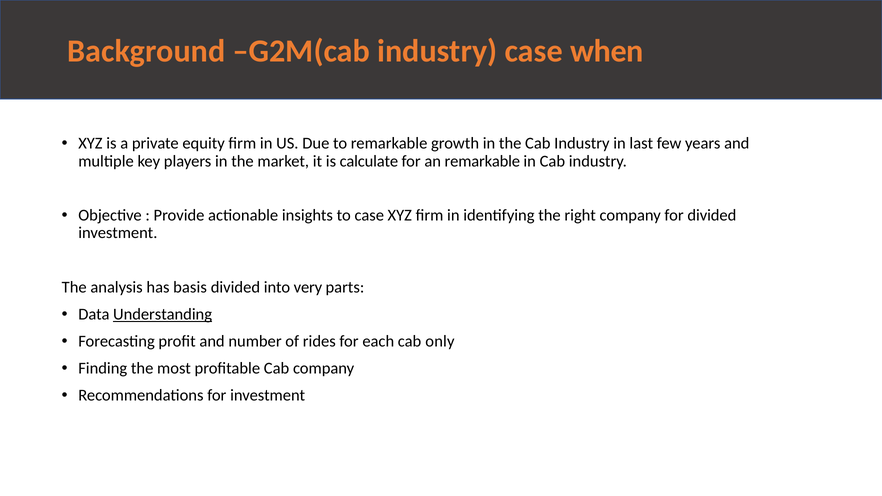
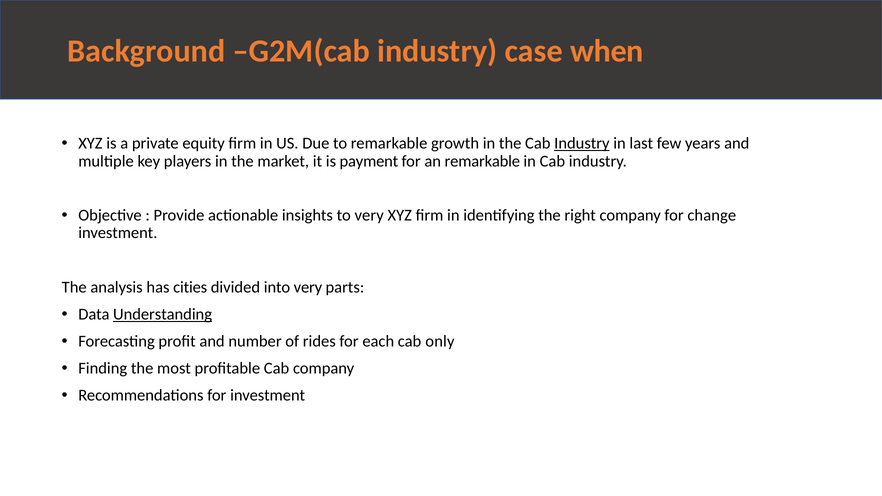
Industry underline: none -> present (582, 143)
calculate: calculate -> payment (369, 161)
to case: case -> very (369, 215)
for divided: divided -> change (712, 215)
basis: basis -> cities (190, 287)
